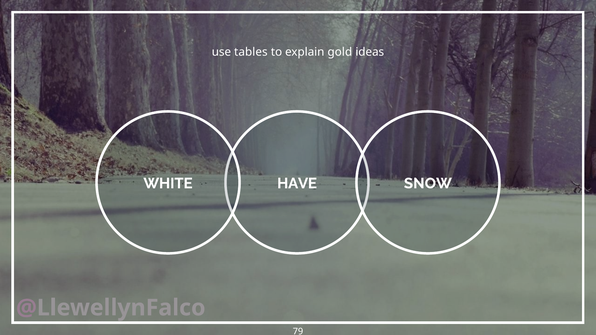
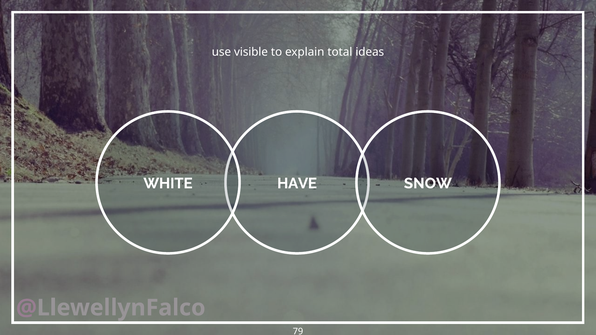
tables: tables -> visible (251, 52)
gold: gold -> total (340, 52)
